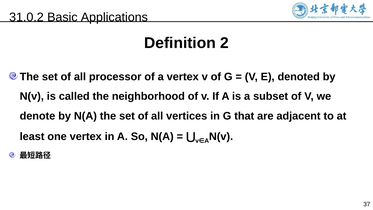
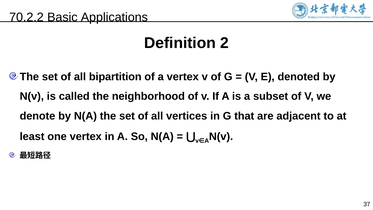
31.0.2: 31.0.2 -> 70.2.2 (26, 17)
processor: processor -> bipartition (115, 77)
